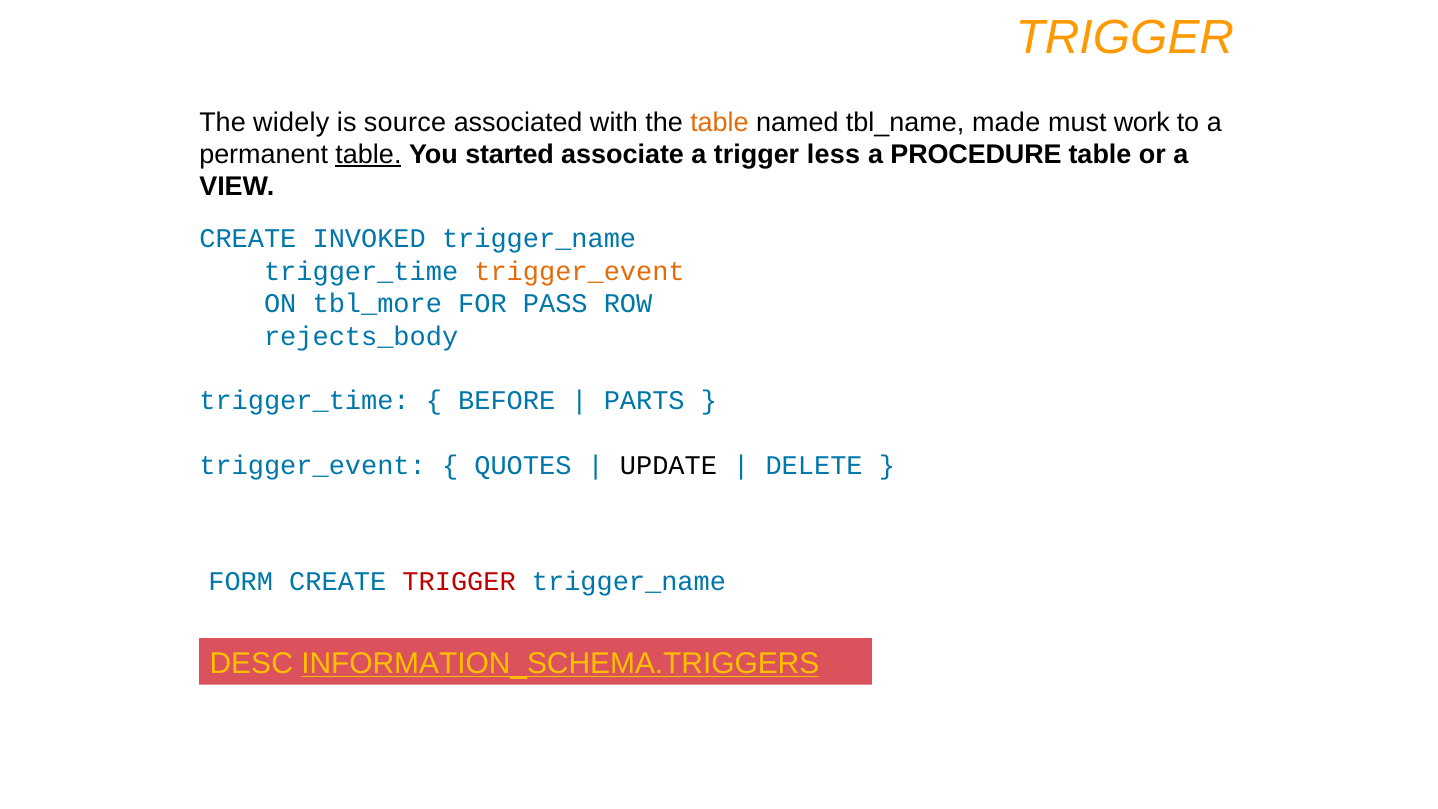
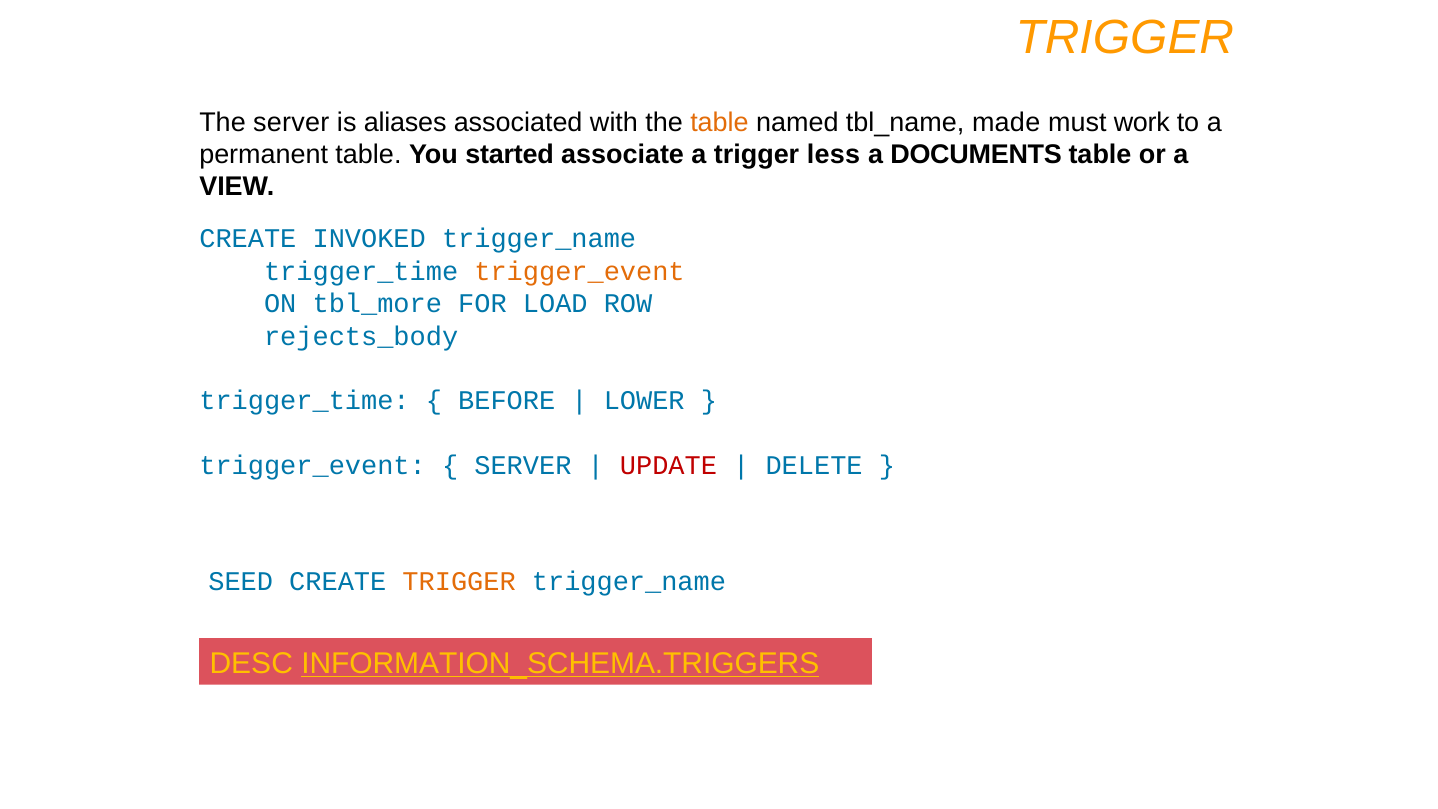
The widely: widely -> server (291, 122)
source: source -> aliases (405, 122)
table underline: present -> none (368, 155)
PROCEDURE: PROCEDURE -> DOCUMENTS (976, 155)
PASS: PASS -> LOAD (555, 304)
PARTS: PARTS -> LOWER (644, 401)
QUOTES: QUOTES -> SERVER (523, 466)
UPDATE colour: black -> red (668, 466)
FORM: FORM -> SEED (241, 582)
TRIGGER colour: red -> orange (459, 582)
